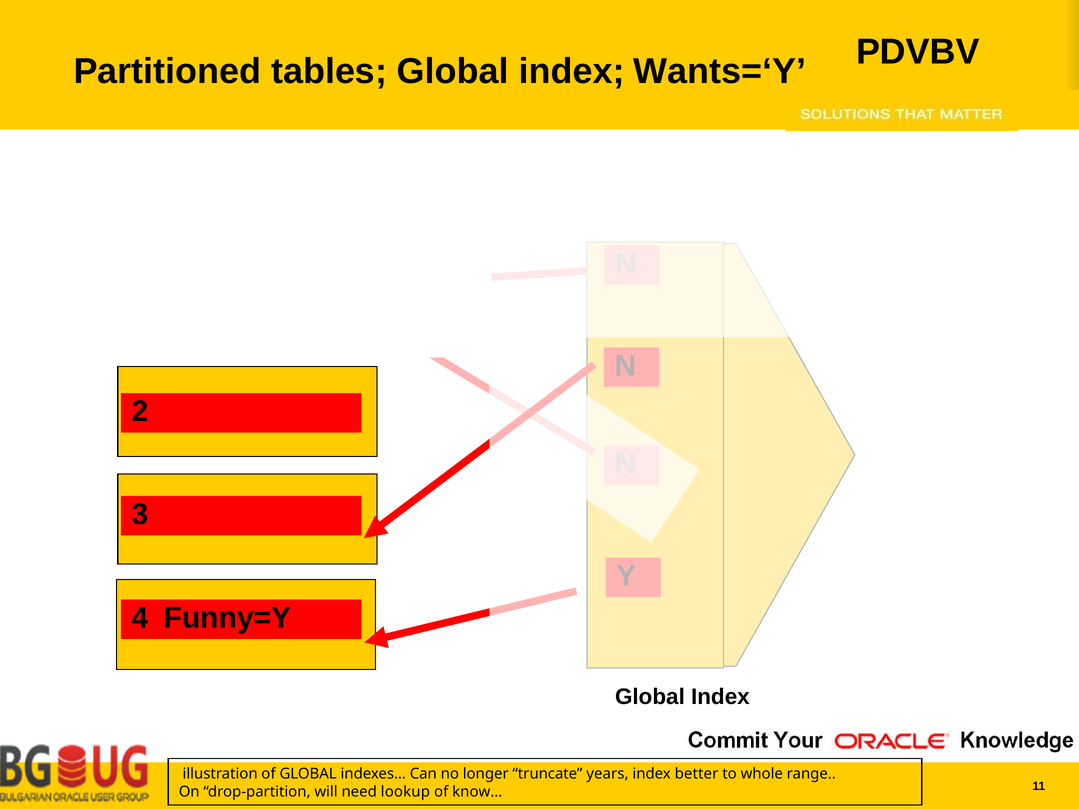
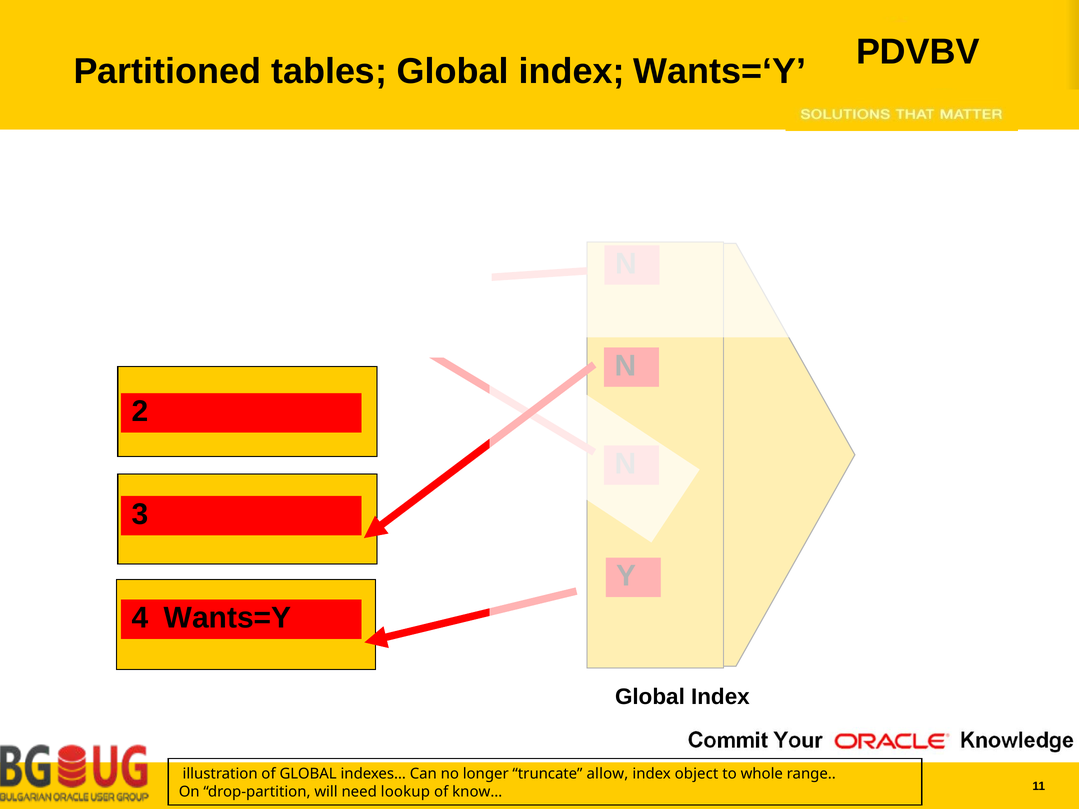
Funny=Y: Funny=Y -> Wants=Y (228, 618)
years: years -> allow (607, 774)
better: better -> object (697, 774)
